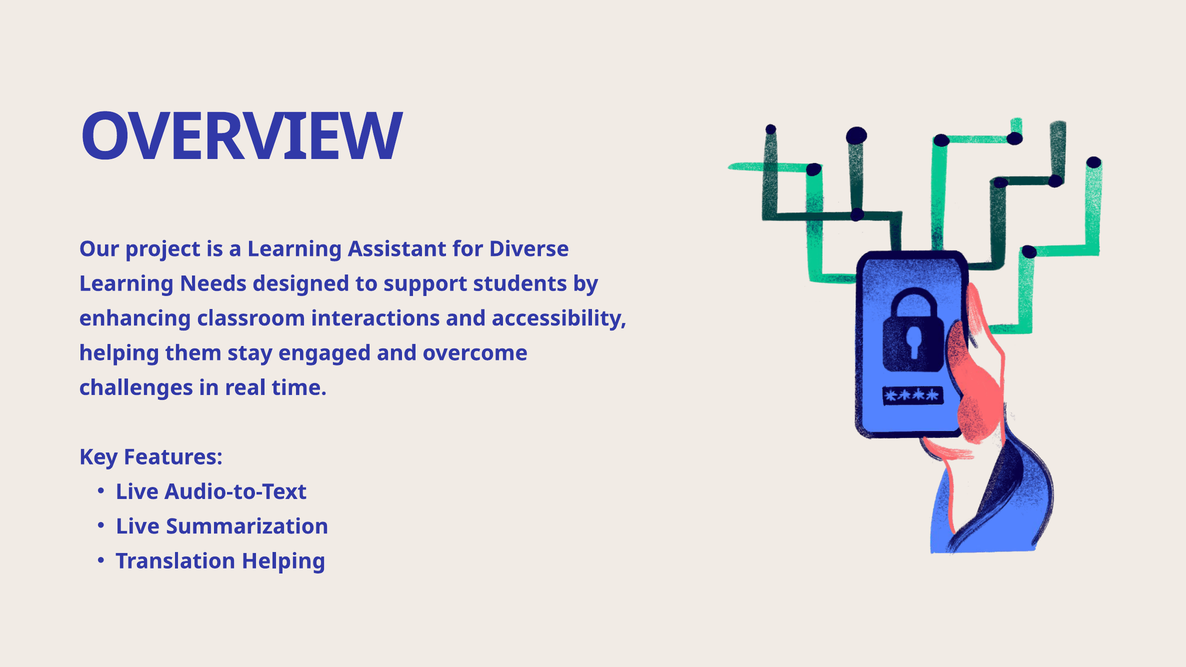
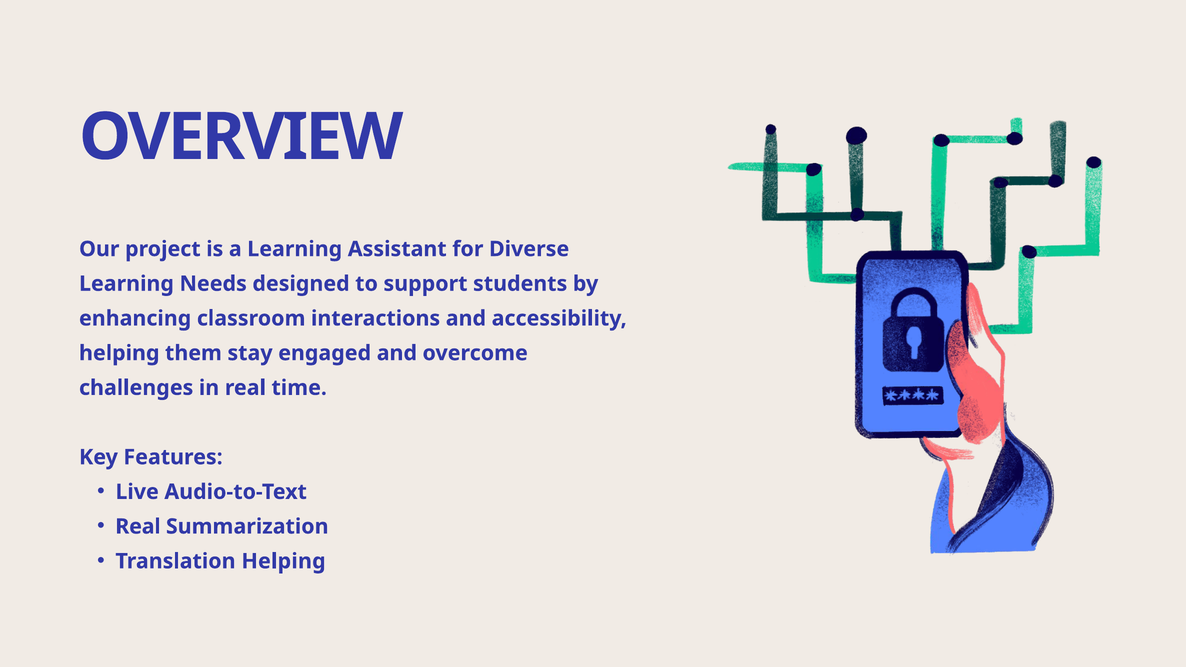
Live: Live -> Real (138, 527)
